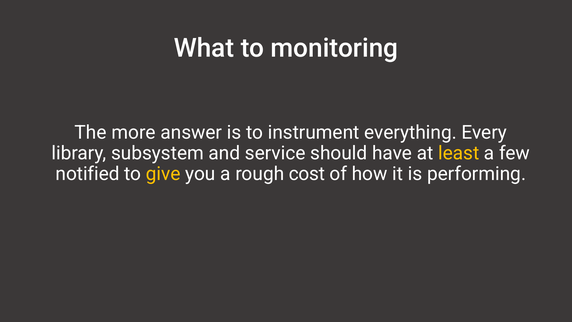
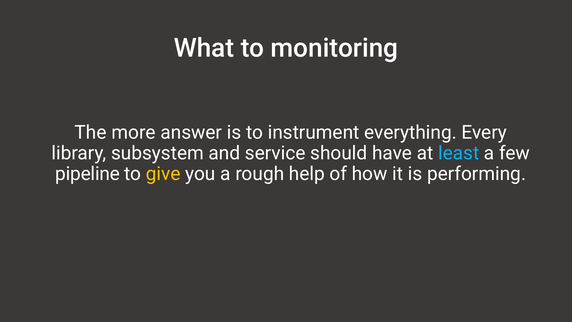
least colour: yellow -> light blue (459, 153)
notified: notified -> pipeline (88, 174)
cost: cost -> help (307, 174)
